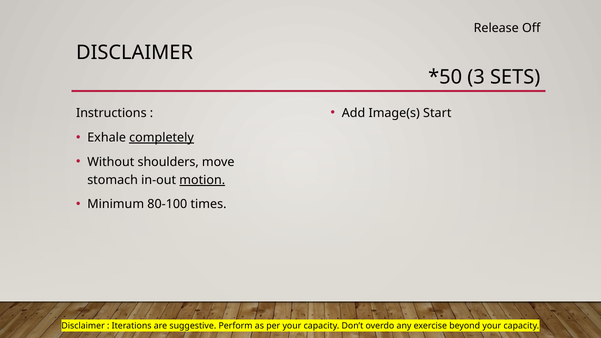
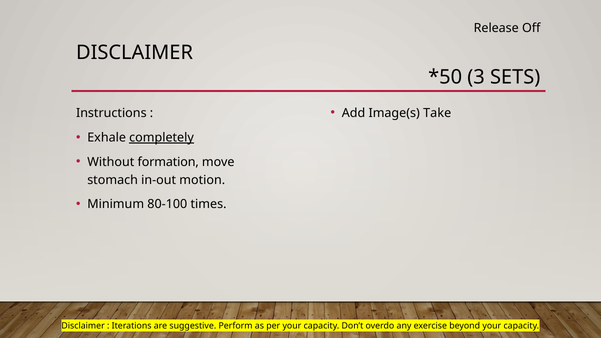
Start: Start -> Take (437, 113)
shoulders: shoulders -> formation (168, 162)
motion underline: present -> none (202, 180)
